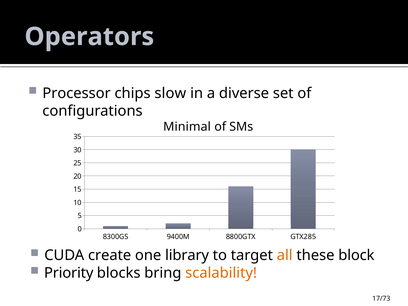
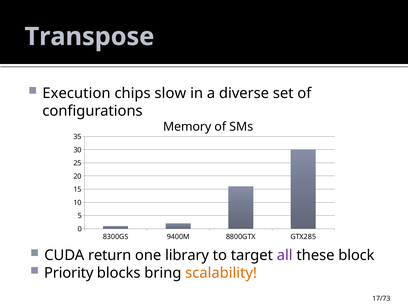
Operators: Operators -> Transpose (89, 37)
Processor: Processor -> Execution (77, 93)
Minimal: Minimal -> Memory (187, 127)
create: create -> return (110, 255)
all colour: orange -> purple (285, 255)
